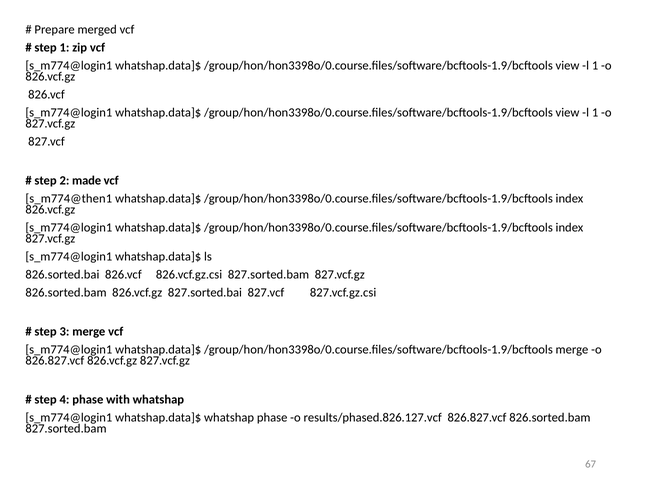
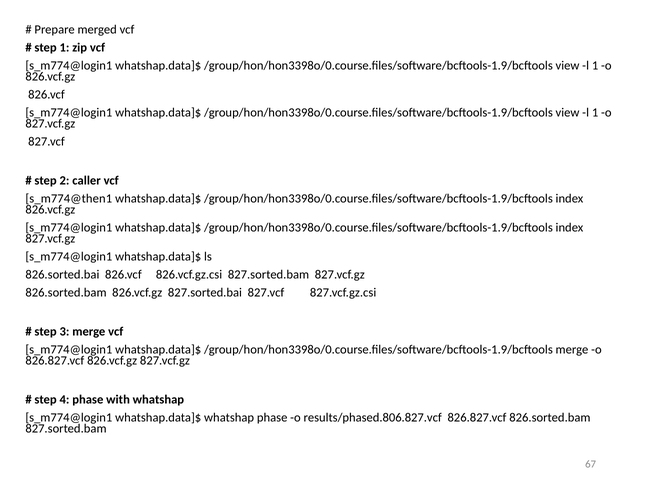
made: made -> caller (87, 180)
results/phased.826.127.vcf: results/phased.826.127.vcf -> results/phased.806.827.vcf (373, 417)
